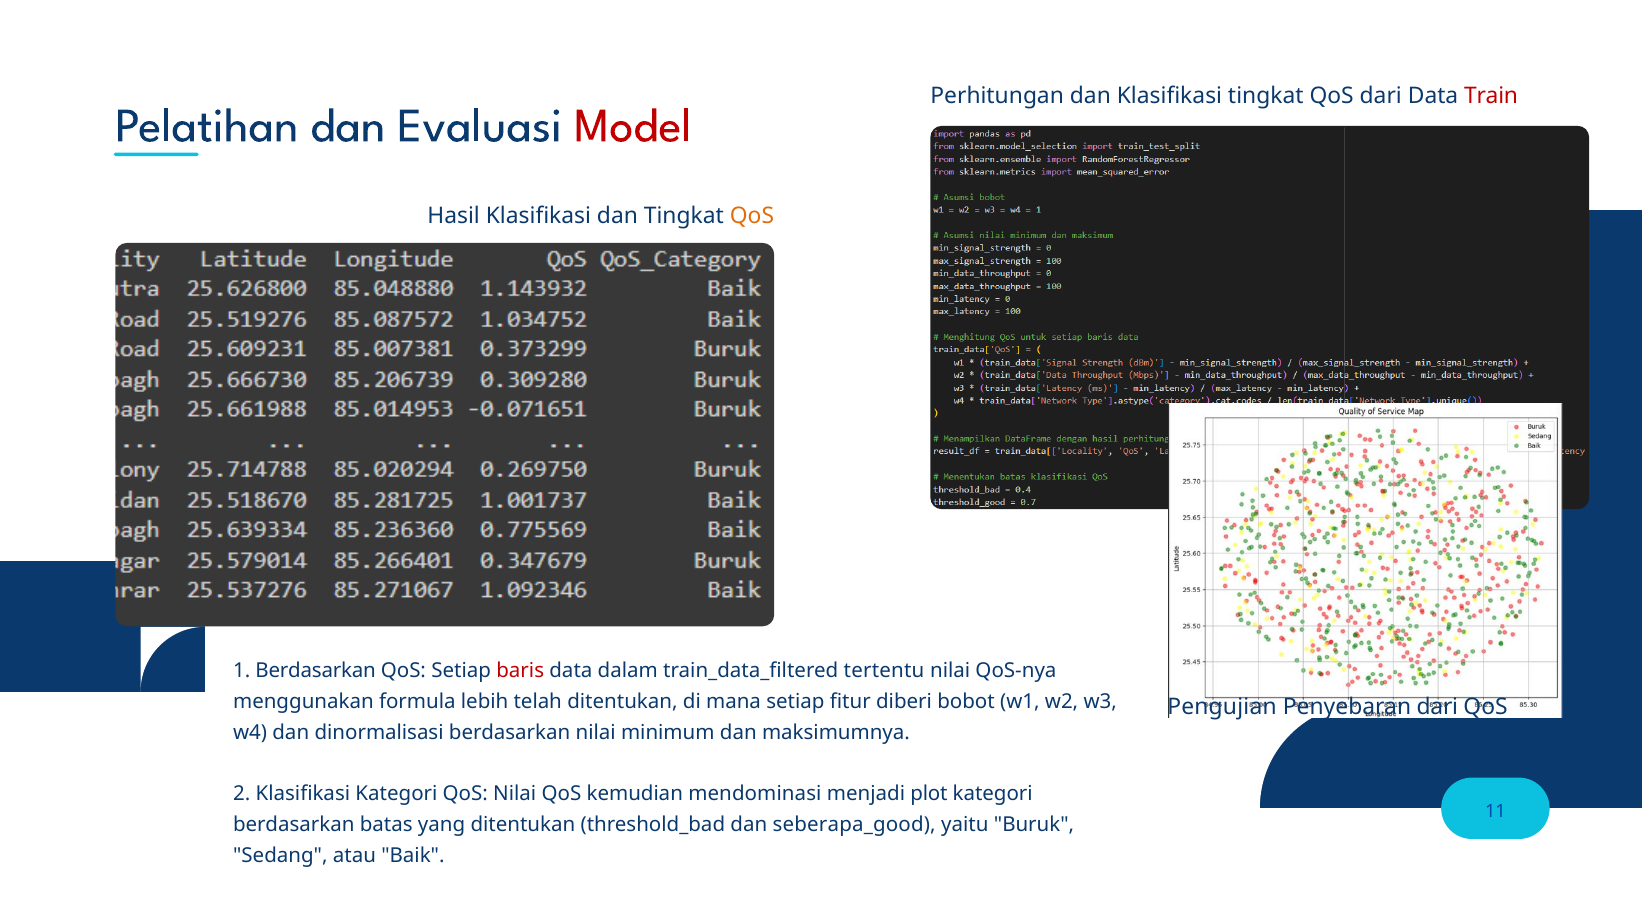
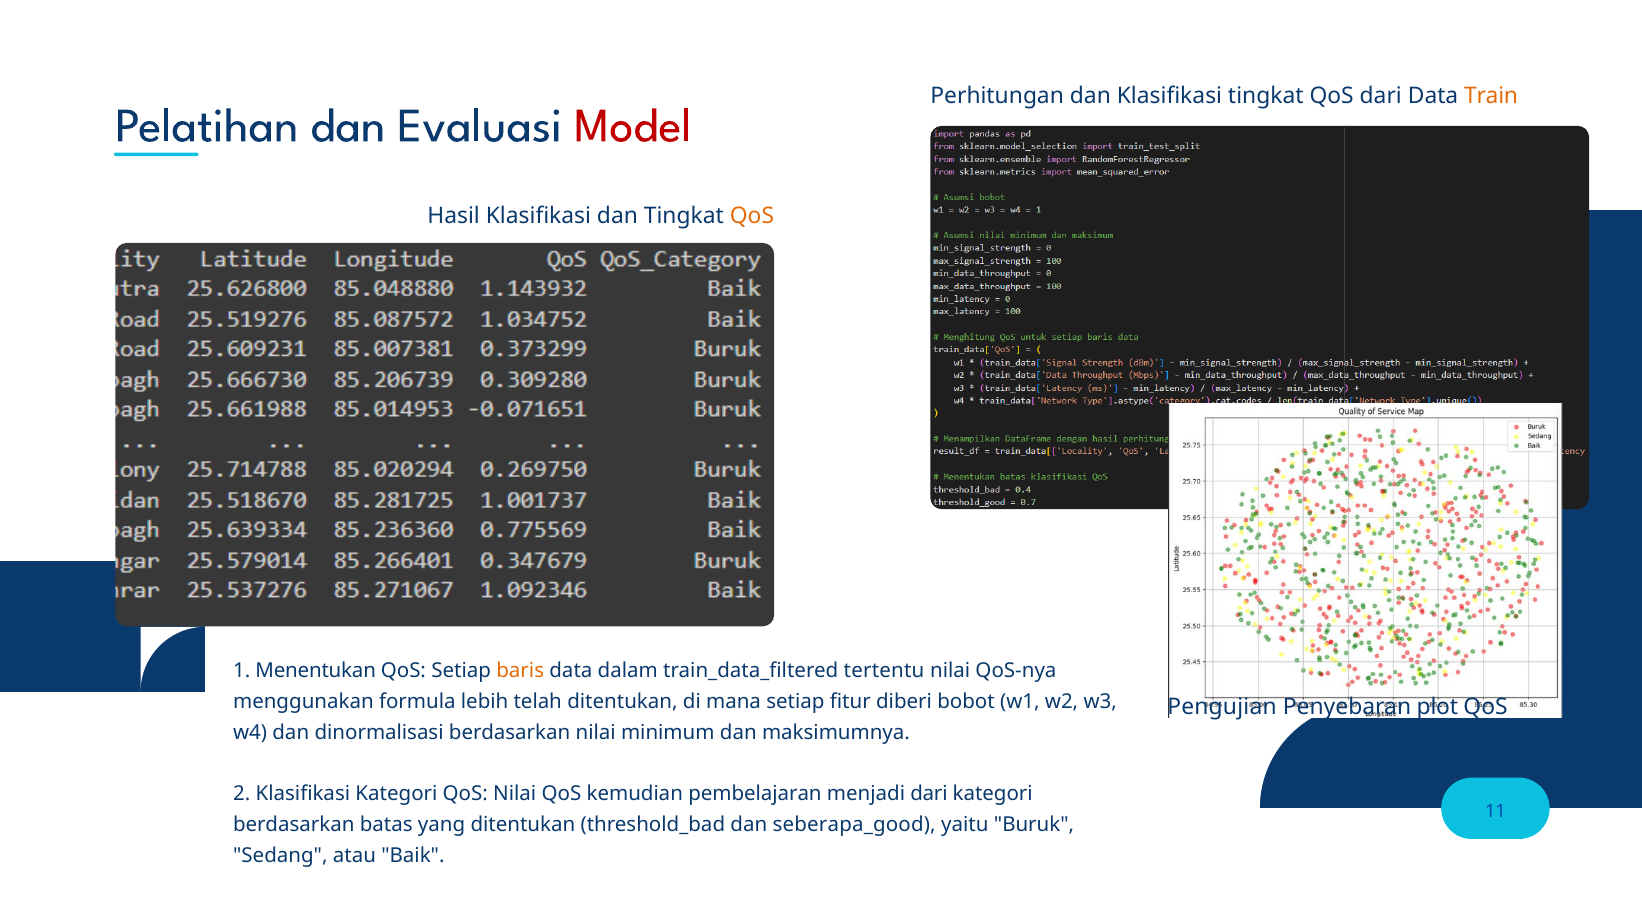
Train colour: red -> orange (1491, 96)
1 Berdasarkan: Berdasarkan -> Menentukan (316, 670)
baris colour: red -> orange (520, 670)
Penyebaran dari: dari -> plot (1437, 707)
mendominasi: mendominasi -> pembelajaran (755, 794)
menjadi plot: plot -> dari (929, 794)
